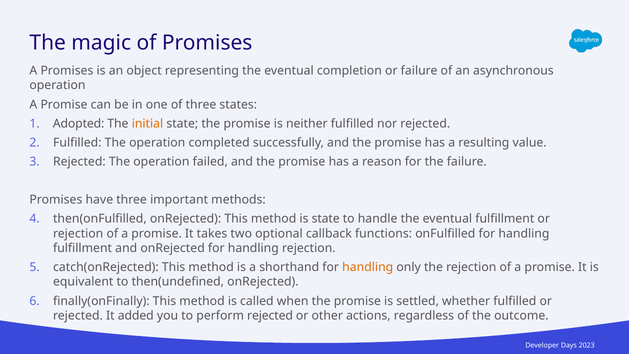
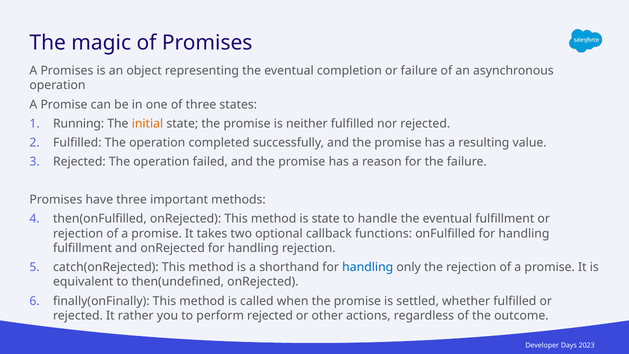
Adopted: Adopted -> Running (79, 123)
handling colour: orange -> blue (368, 267)
added: added -> rather (136, 316)
